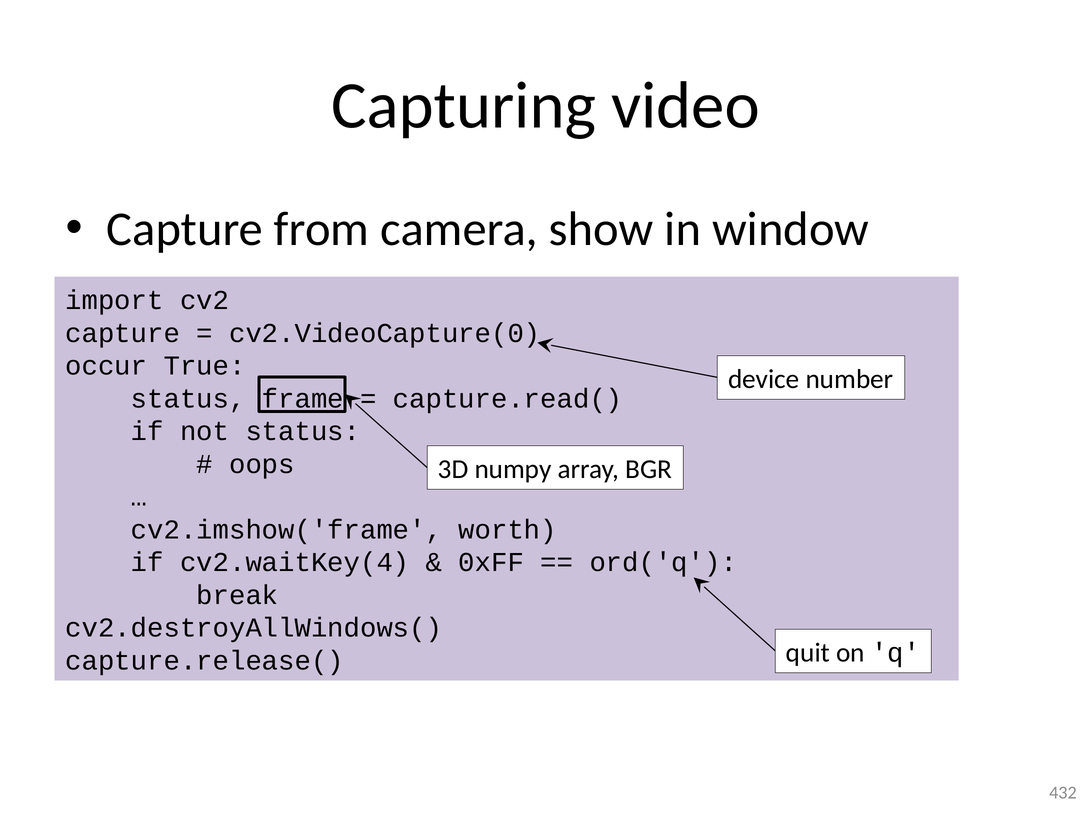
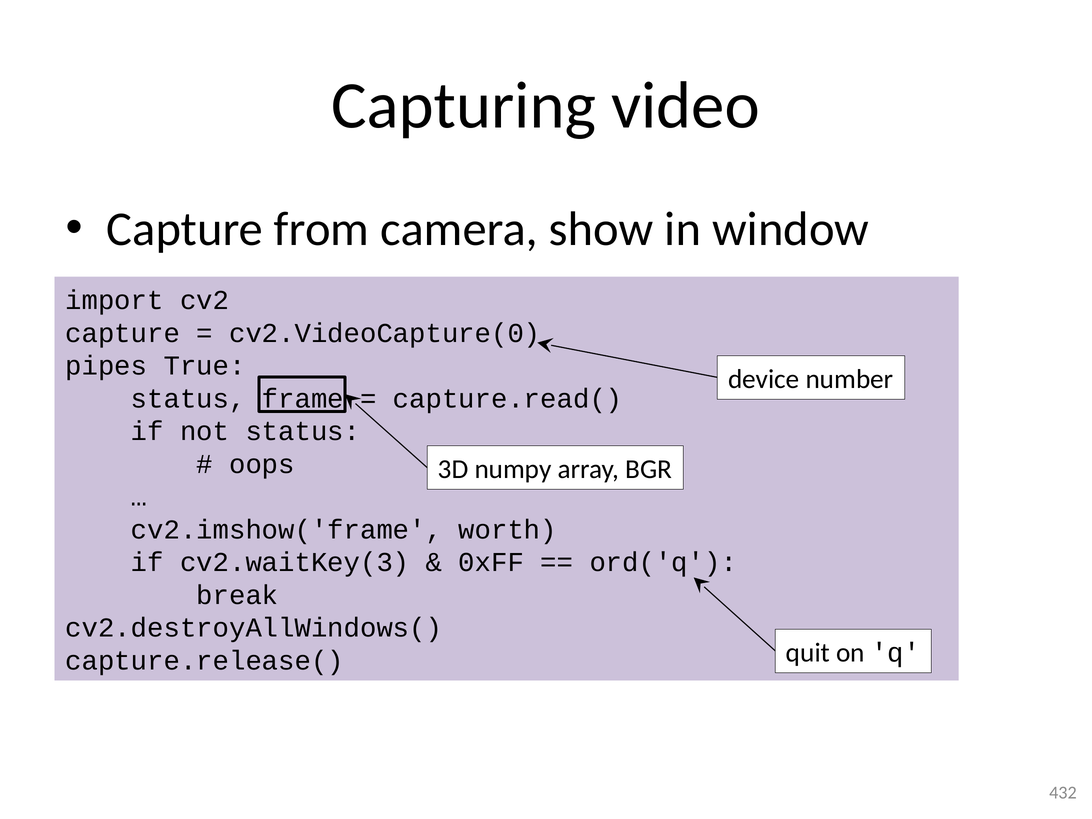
occur: occur -> pipes (106, 366)
cv2.waitKey(4: cv2.waitKey(4 -> cv2.waitKey(3 (295, 562)
